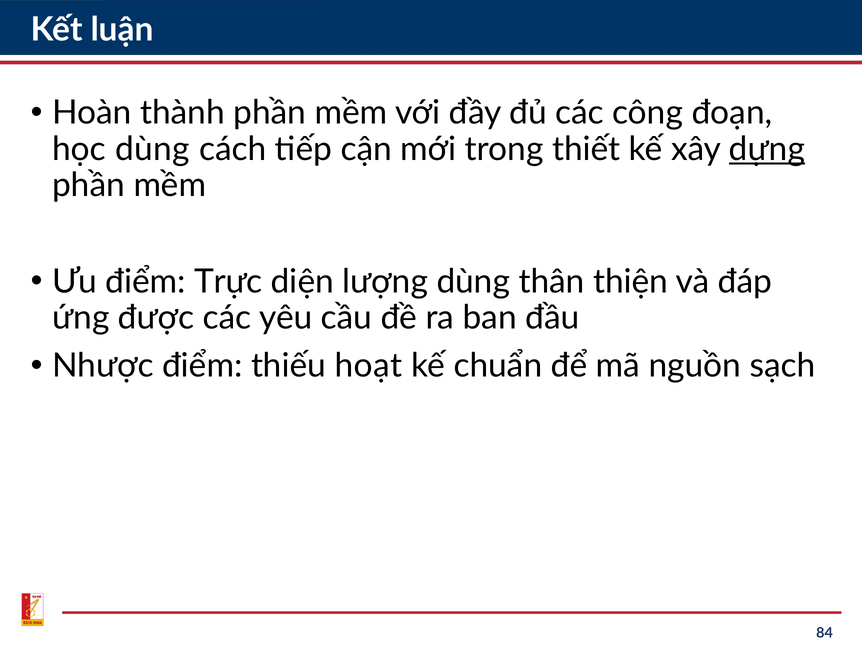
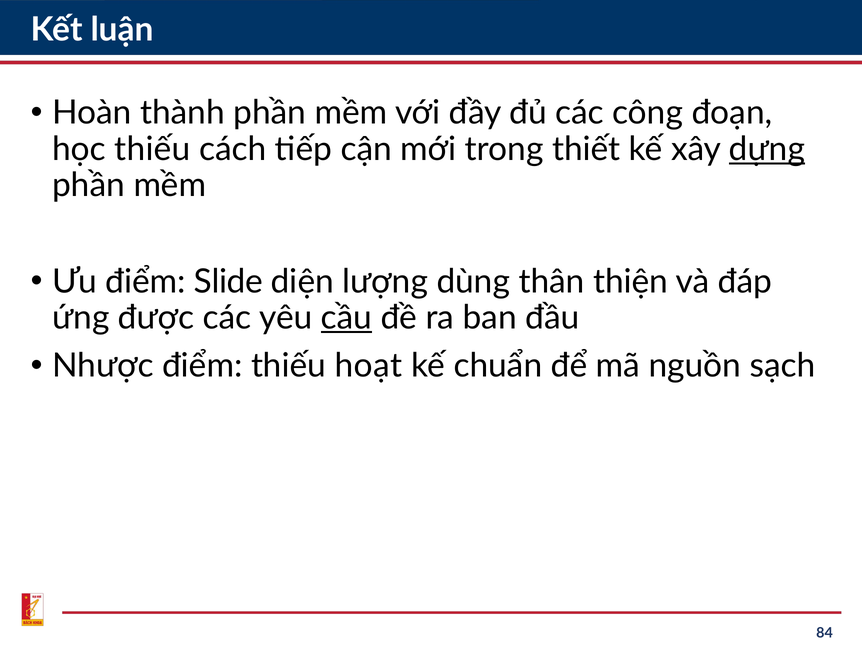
học dùng: dùng -> thiếu (152, 149)
Trực: Trực -> Slide (228, 282)
cầu underline: none -> present (346, 318)
